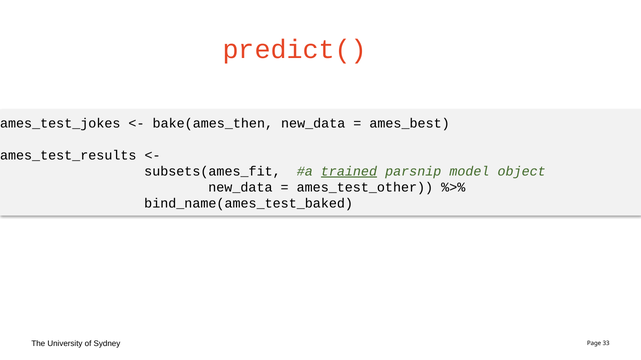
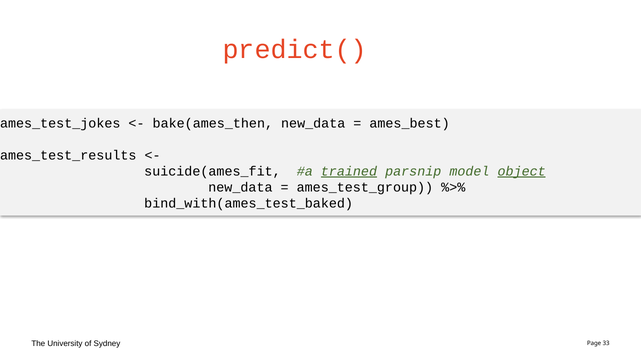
subsets(ames_fit: subsets(ames_fit -> suicide(ames_fit (212, 172)
object underline: none -> present (522, 172)
ames_test_other: ames_test_other -> ames_test_group (365, 188)
bind_name(ames_test_baked: bind_name(ames_test_baked -> bind_with(ames_test_baked (249, 204)
